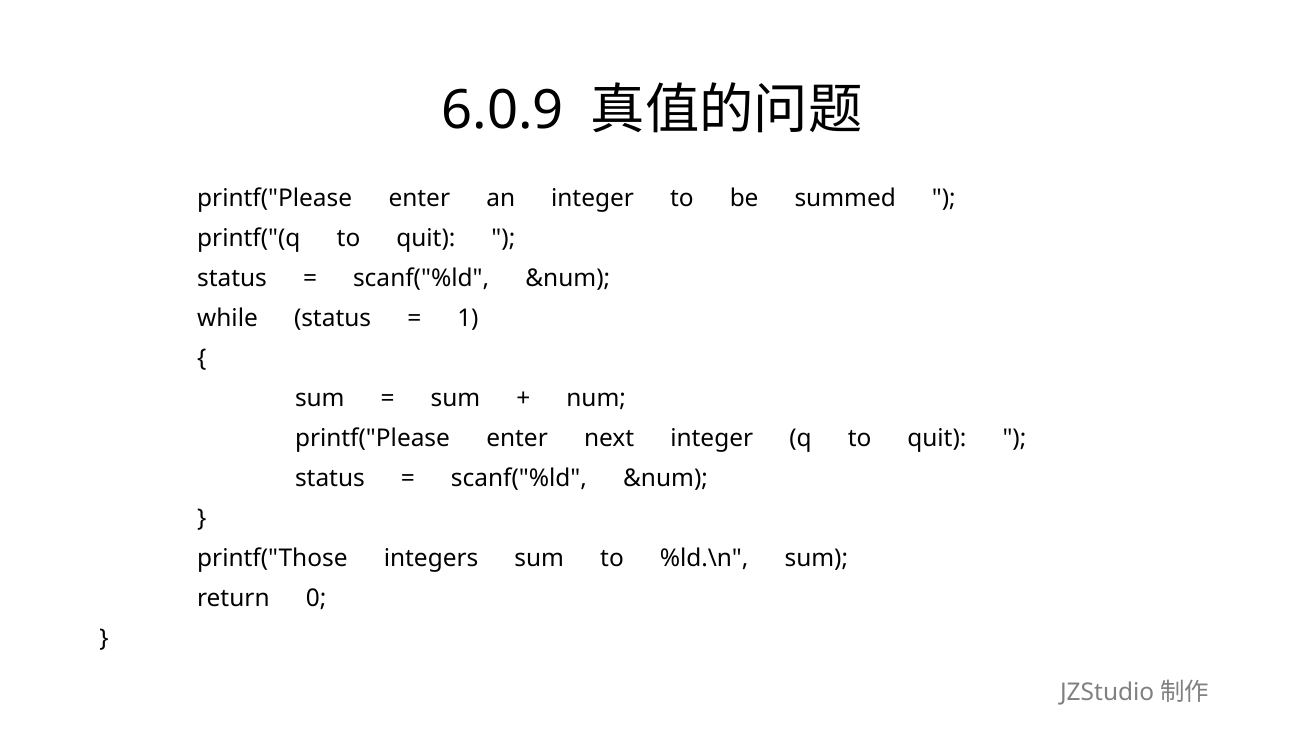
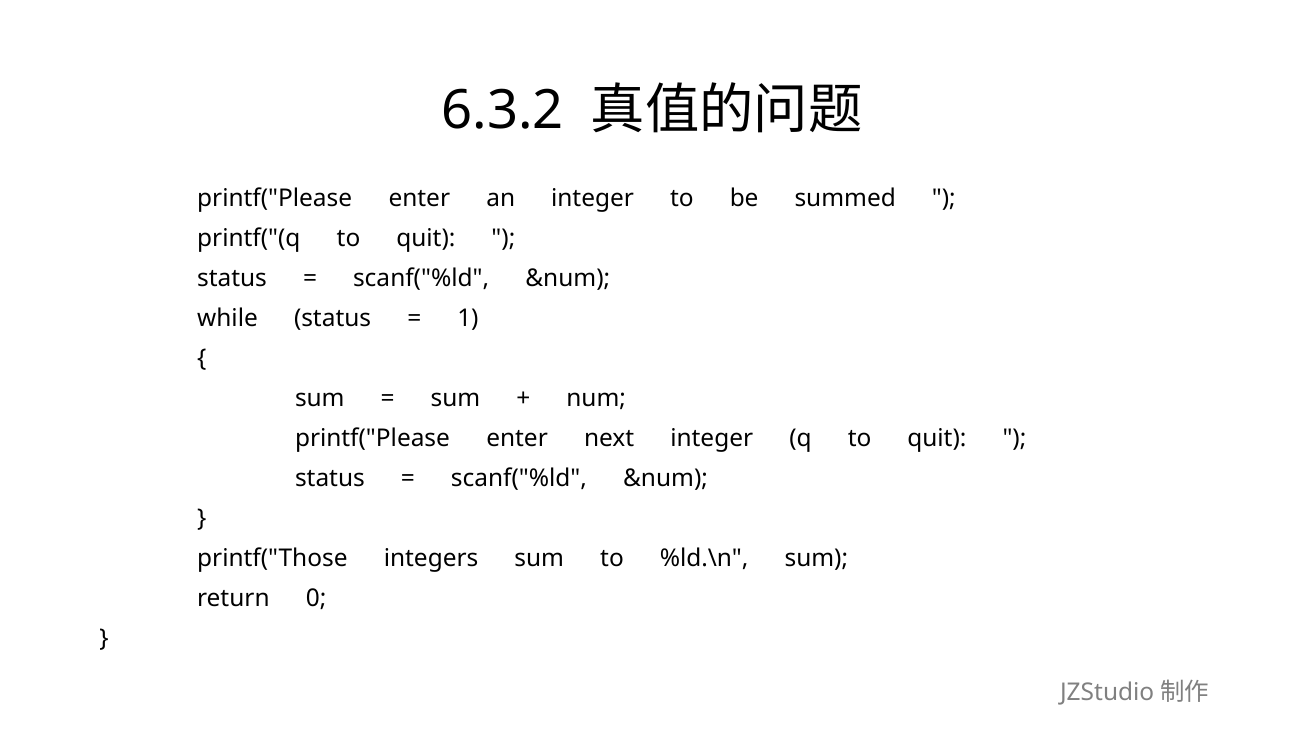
6.0.9: 6.0.9 -> 6.3.2 (503, 110)
